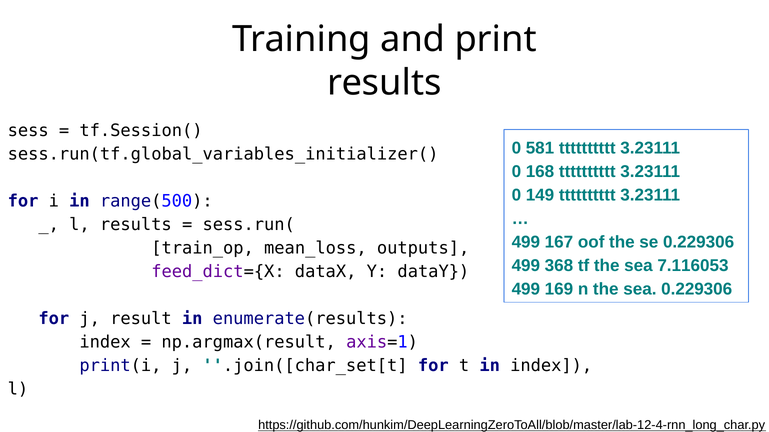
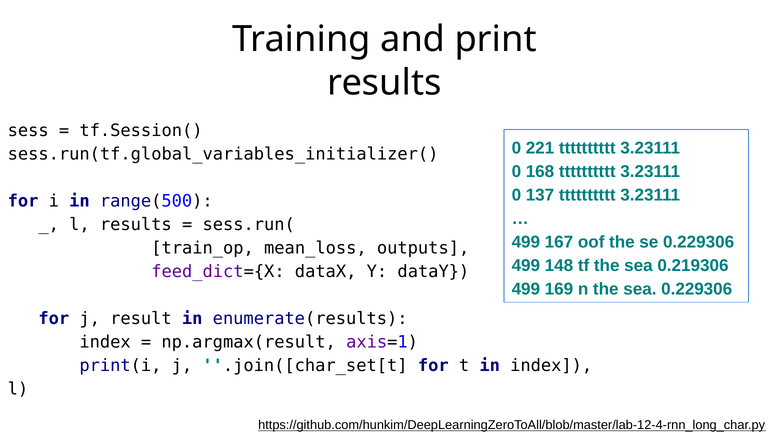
581: 581 -> 221 (540, 148)
149: 149 -> 137 (540, 195)
368: 368 -> 148 (559, 266)
7.116053: 7.116053 -> 0.219306 (693, 266)
